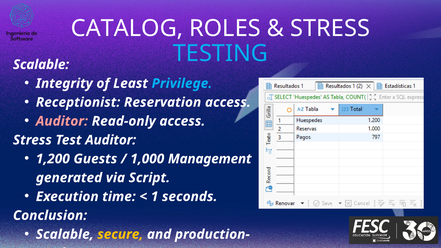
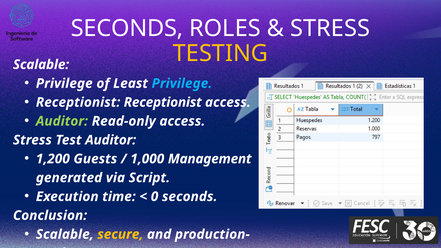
CATALOG: CATALOG -> SECONDS (127, 28)
TESTING colour: light blue -> yellow (220, 54)
Integrity: Integrity -> Privilege (64, 83)
Receptionist Reservation: Reservation -> Receptionist (163, 102)
Auditor colour: pink -> light green (62, 121)
1: 1 -> 0 (155, 197)
